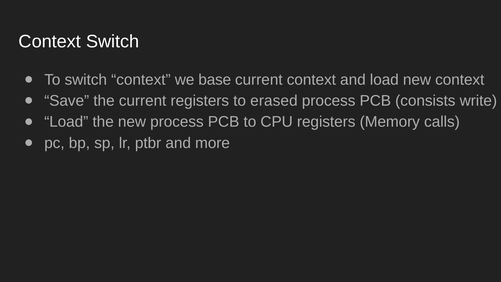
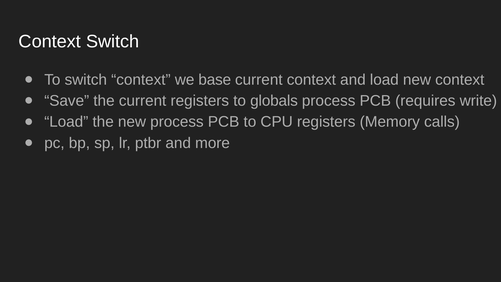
erased: erased -> globals (274, 101)
consists: consists -> requires (425, 101)
